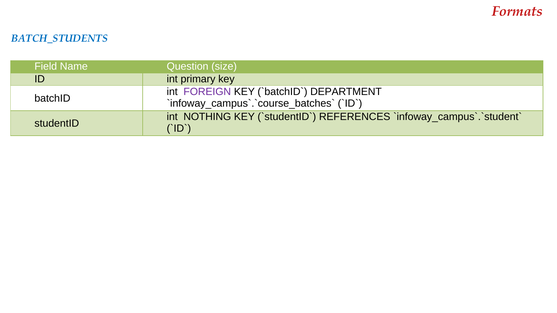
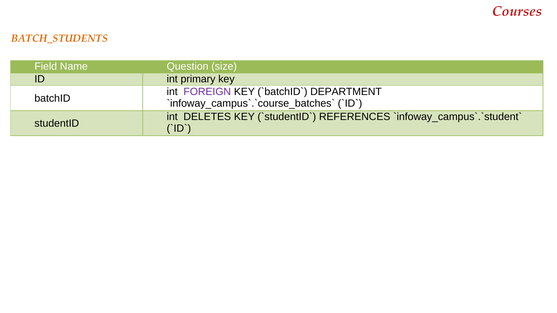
Formats: Formats -> Courses (517, 11)
BATCH_STUDENTS colour: blue -> orange (59, 38)
NOTHING: NOTHING -> DELETES (207, 117)
